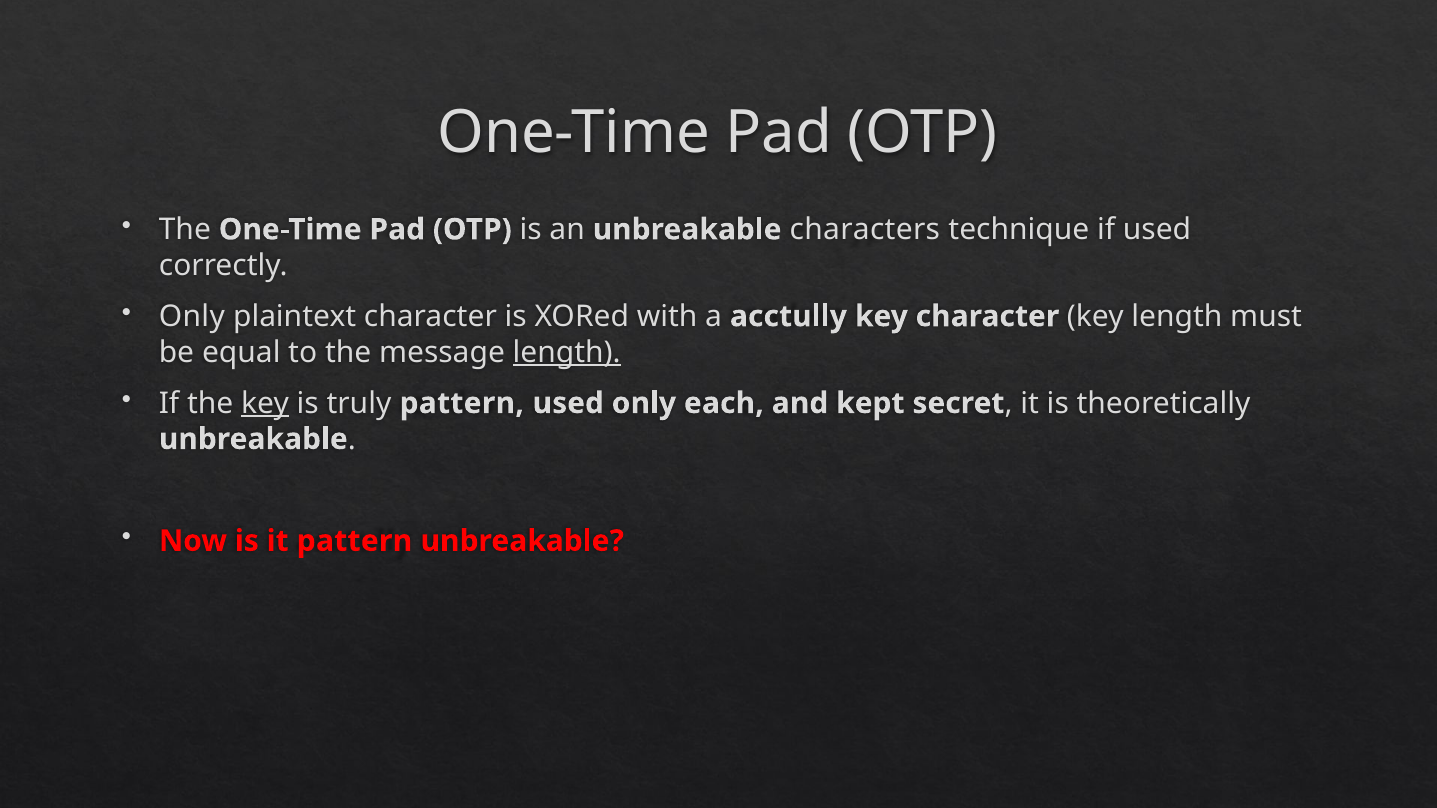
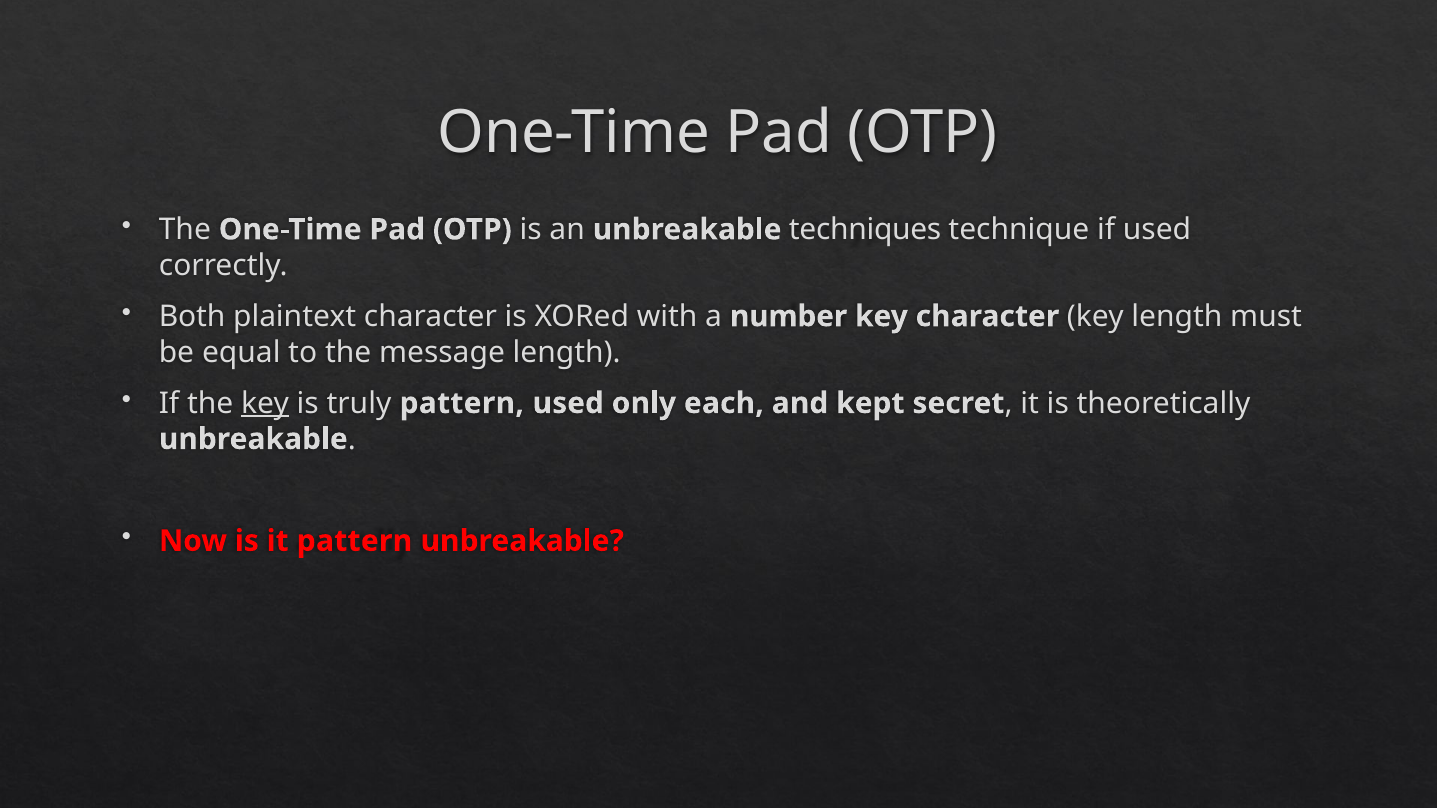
characters: characters -> techniques (865, 230)
Only: Only -> Both (192, 316)
acctully: acctully -> number (789, 316)
length underline: present -> none (567, 352)
